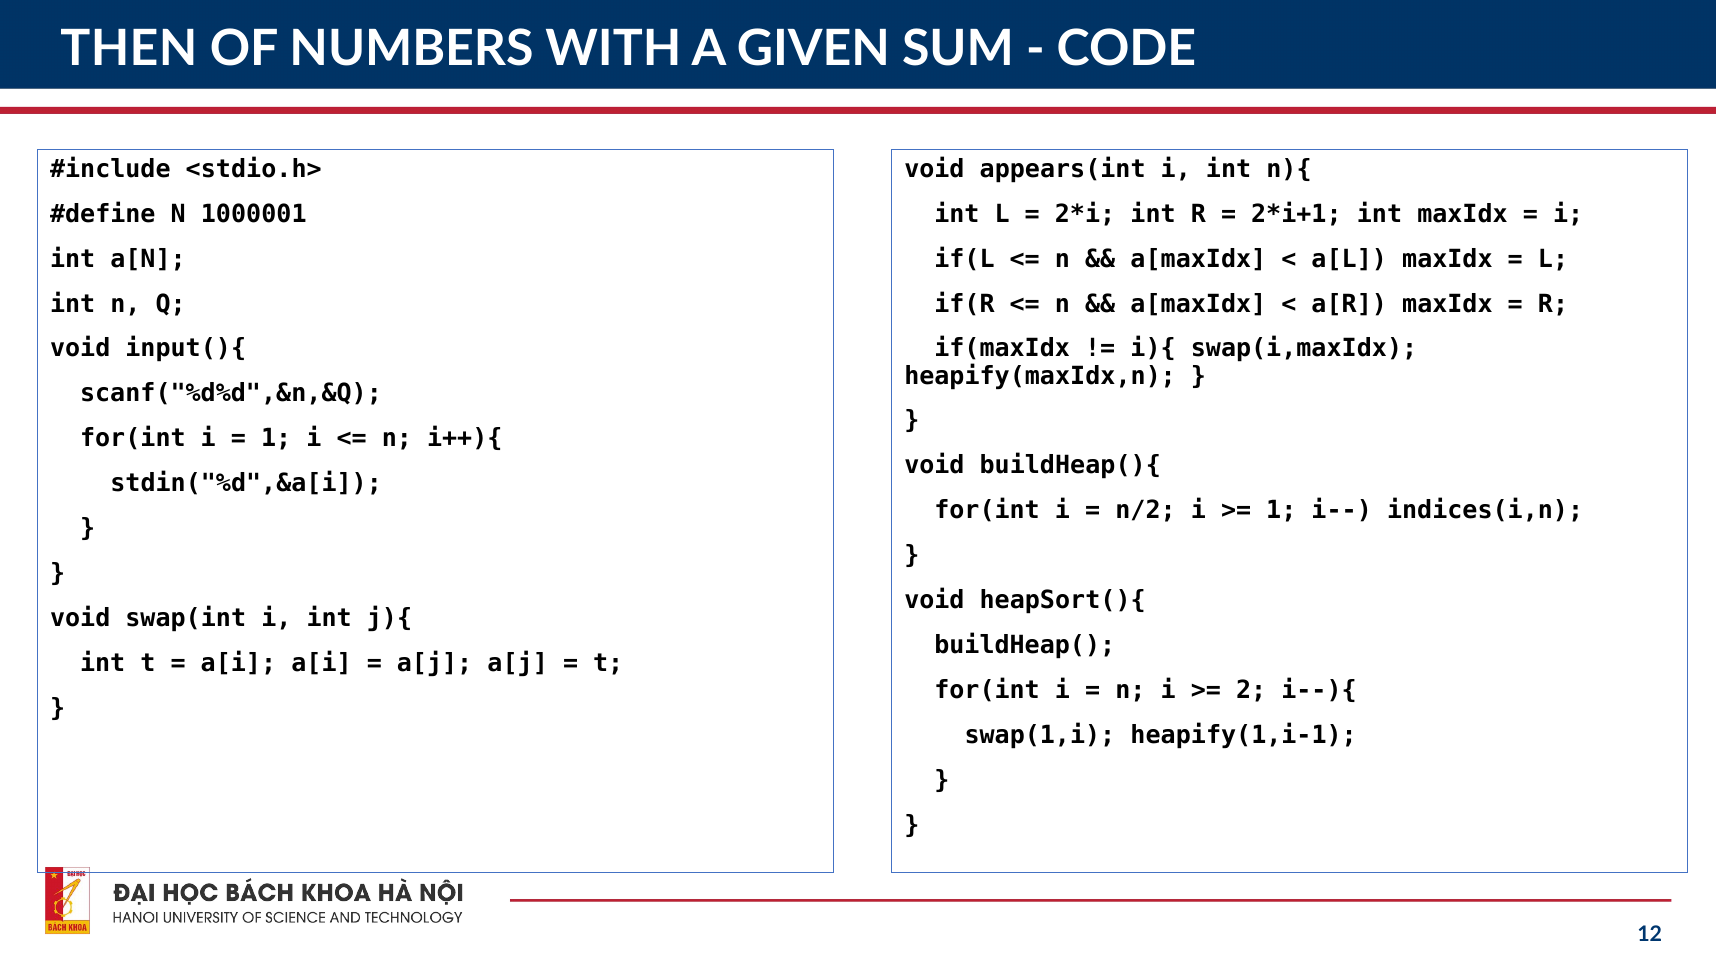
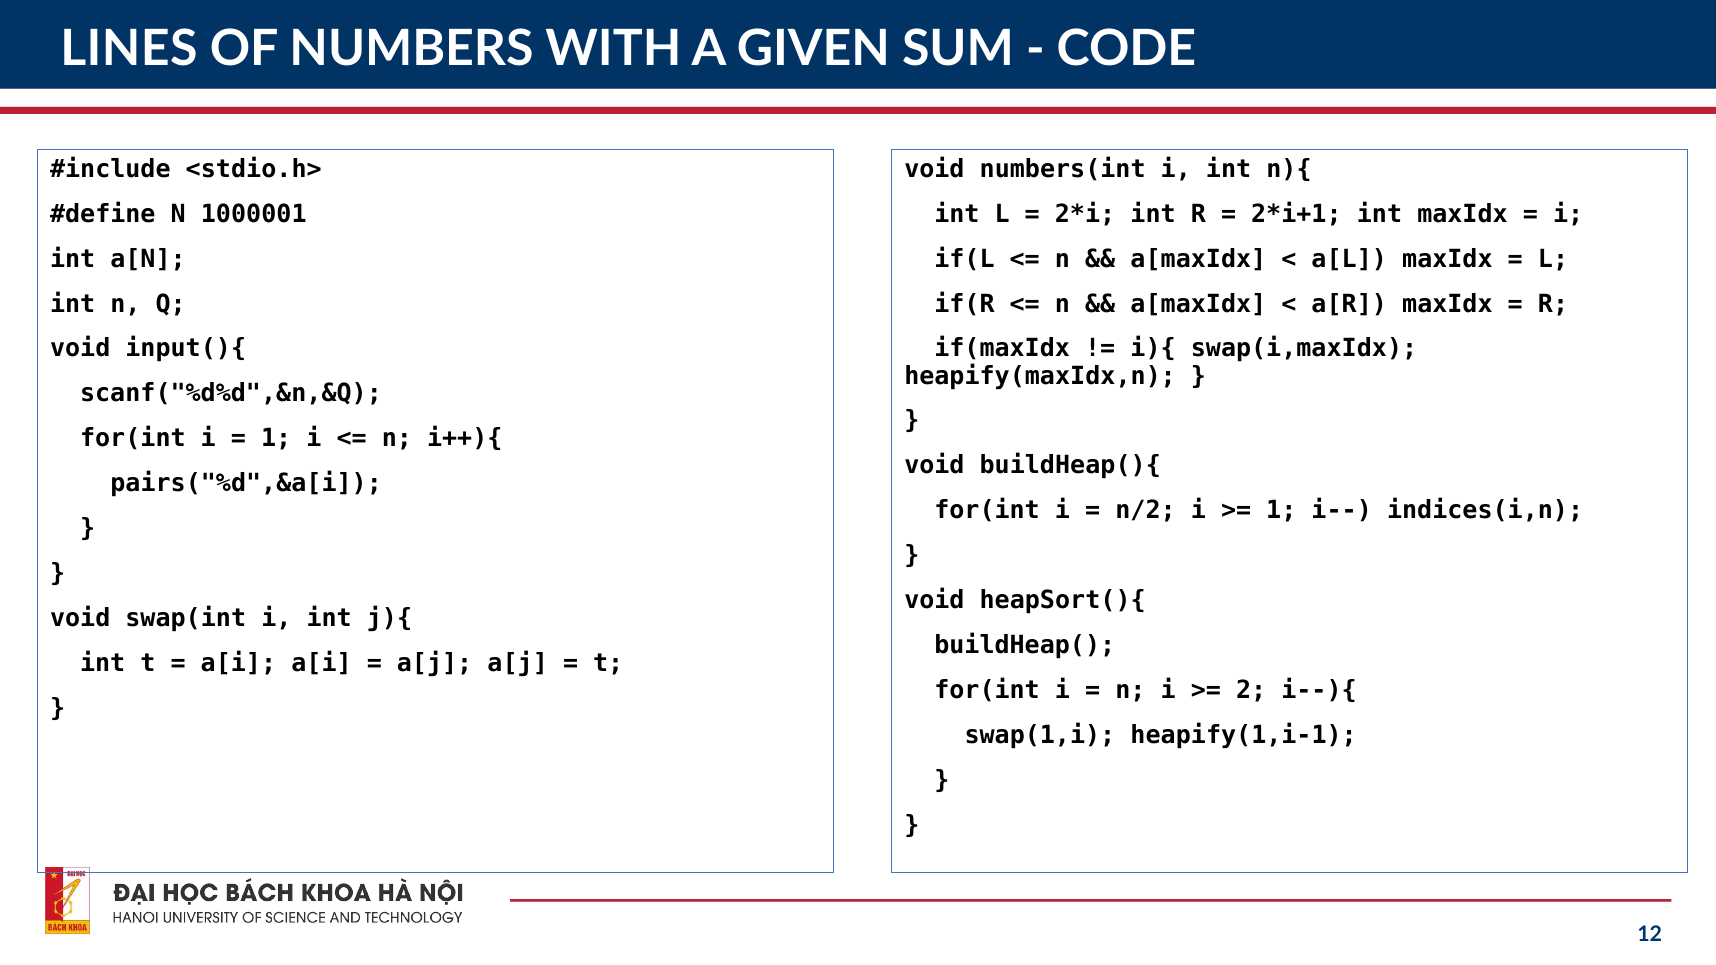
THEN: THEN -> LINES (129, 49)
appears(int: appears(int -> numbers(int (1063, 169)
stdin("%d",&a[i: stdin("%d",&a[i -> pairs("%d",&a[i (246, 484)
